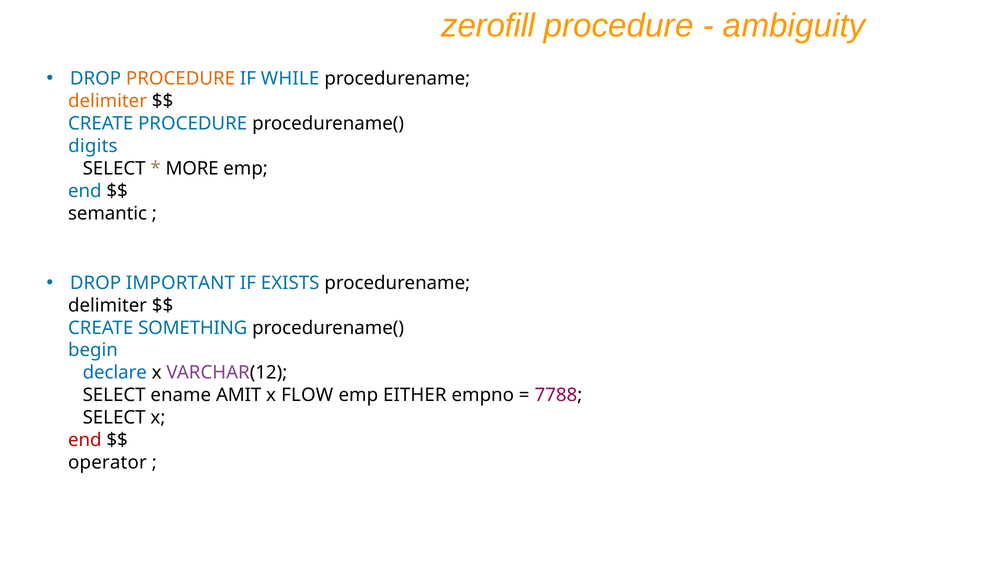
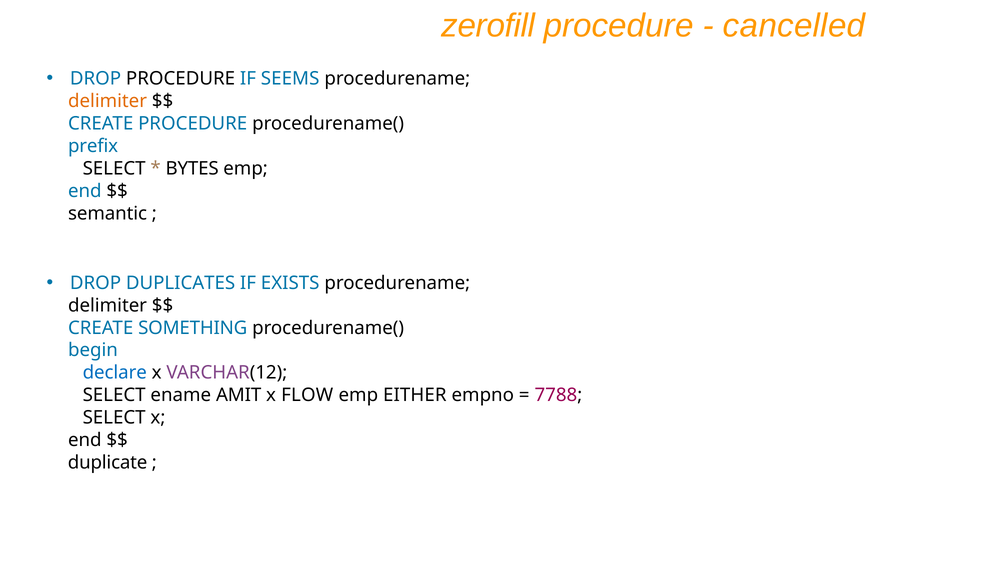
ambiguity: ambiguity -> cancelled (794, 26)
PROCEDURE colour: orange -> black (181, 79)
WHILE: WHILE -> SEEMS (290, 79)
digits: digits -> prefix (93, 146)
MORE: MORE -> BYTES (192, 169)
IMPORTANT: IMPORTANT -> DUPLICATES (181, 283)
end colour: red -> black (85, 440)
operator: operator -> duplicate (108, 463)
